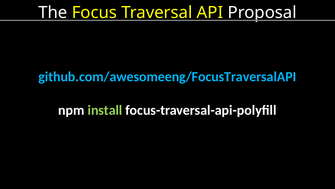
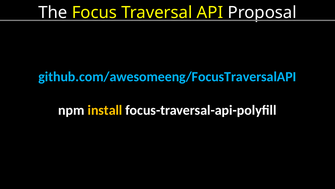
install colour: light green -> yellow (105, 110)
